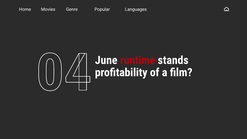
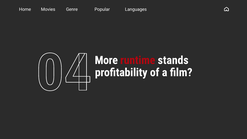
June: June -> More (106, 60)
